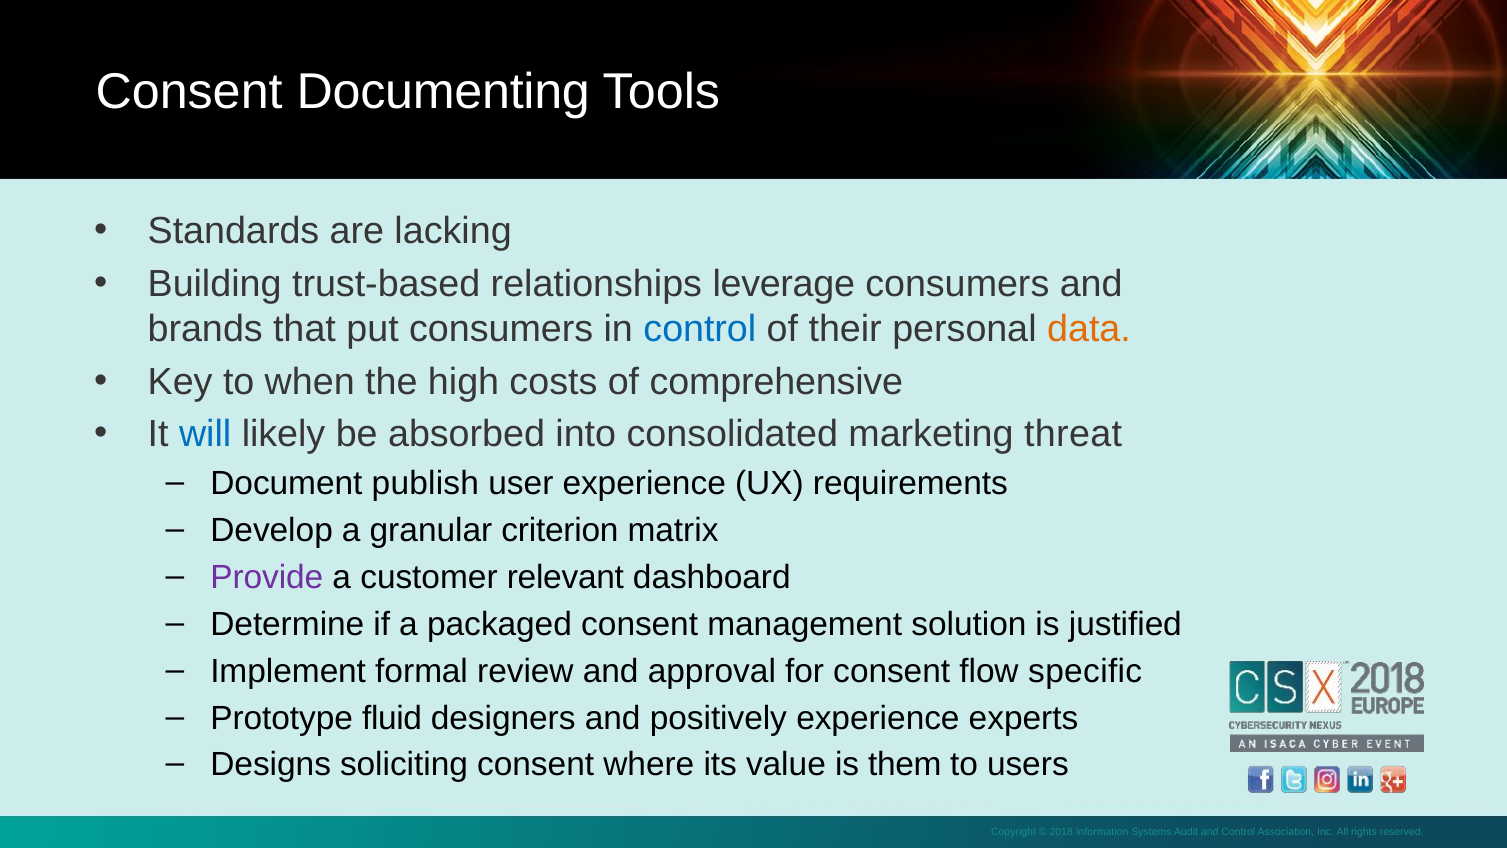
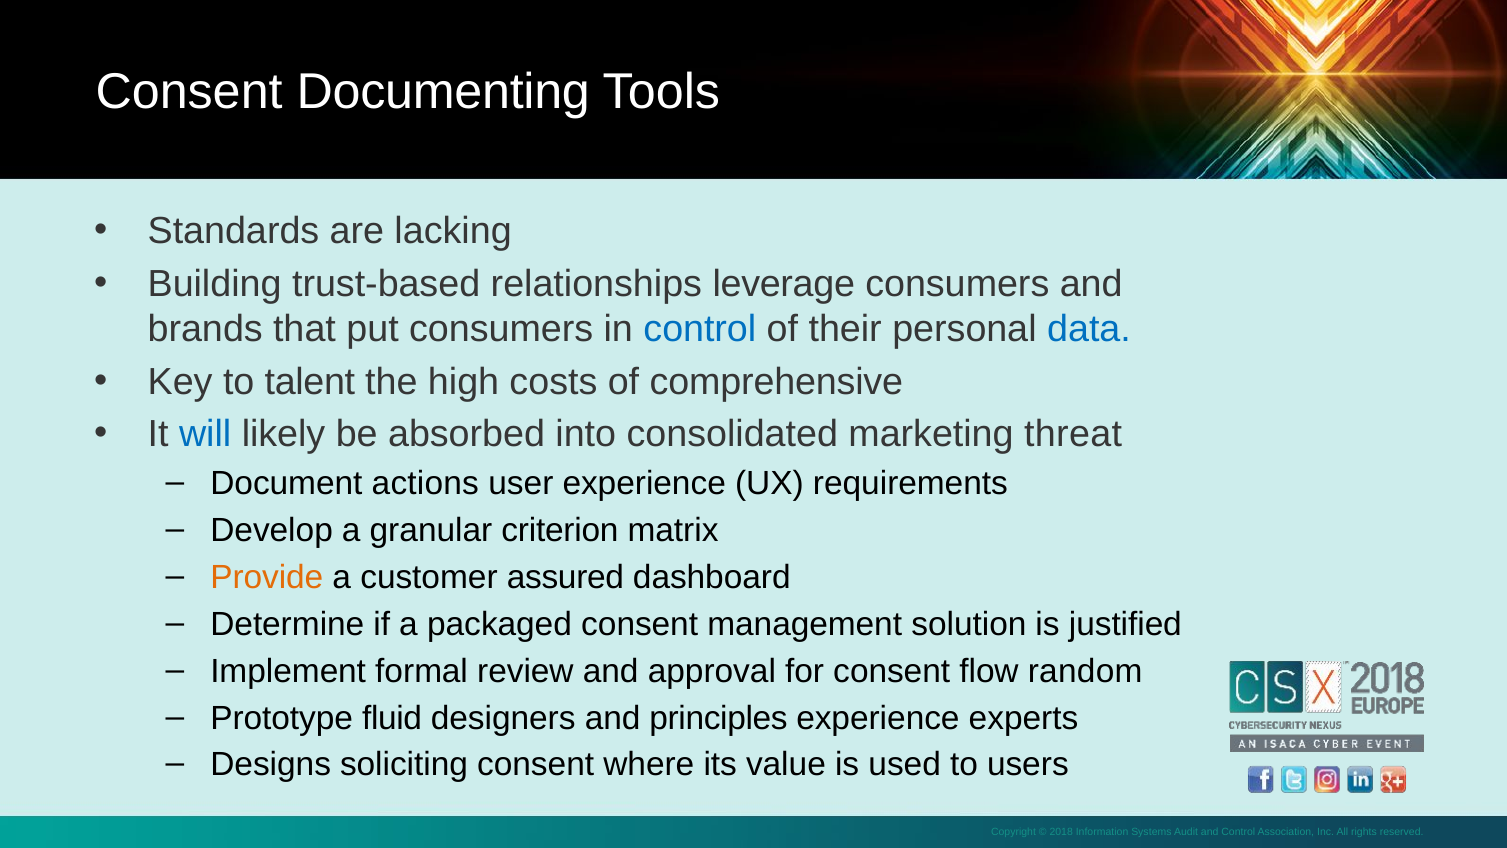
data colour: orange -> blue (1089, 329)
when: when -> talent (310, 382)
publish: publish -> actions (425, 483)
Provide colour: purple -> orange (267, 577)
relevant: relevant -> assured (565, 577)
specific: specific -> random (1085, 671)
positively: positively -> principles (719, 718)
them: them -> used (905, 765)
